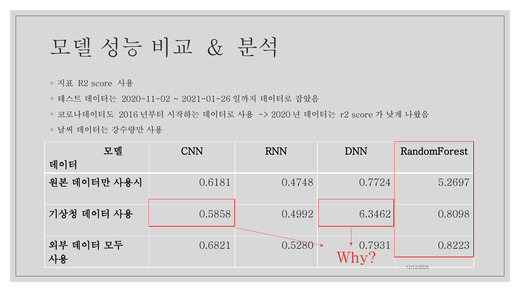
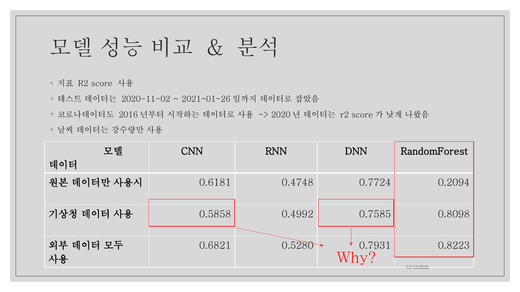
5.2697: 5.2697 -> 0.2094 (454, 183)
6.3462: 6.3462 -> 0.7585 (375, 215)
